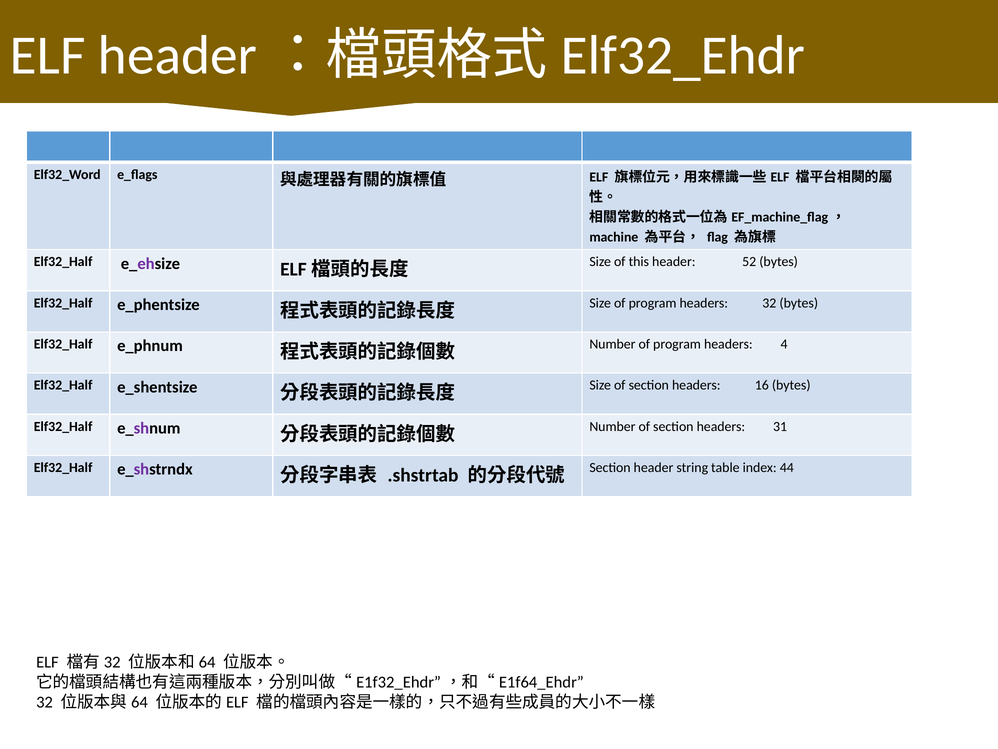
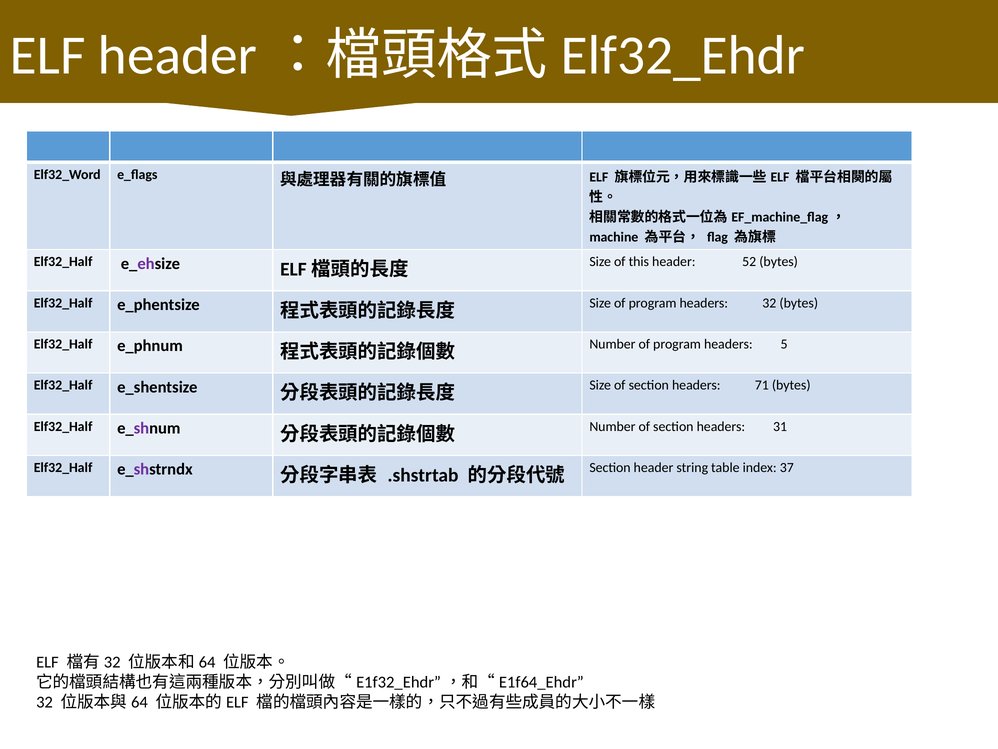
4: 4 -> 5 (784, 344)
16: 16 -> 71 (762, 385)
44: 44 -> 37 (787, 467)
